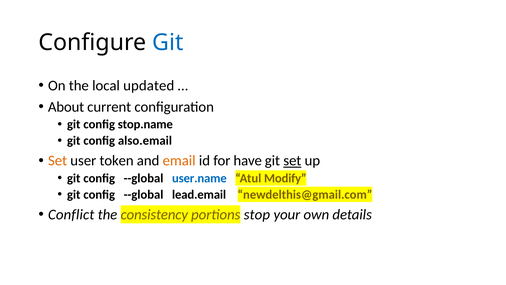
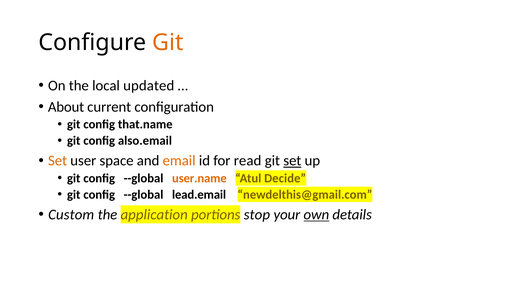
Git colour: blue -> orange (168, 43)
stop.name: stop.name -> that.name (145, 124)
token: token -> space (117, 161)
have: have -> read (248, 161)
user.name colour: blue -> orange (199, 178)
Modify: Modify -> Decide (285, 178)
Conflict: Conflict -> Custom (71, 214)
consistency: consistency -> application (154, 214)
own underline: none -> present (316, 214)
